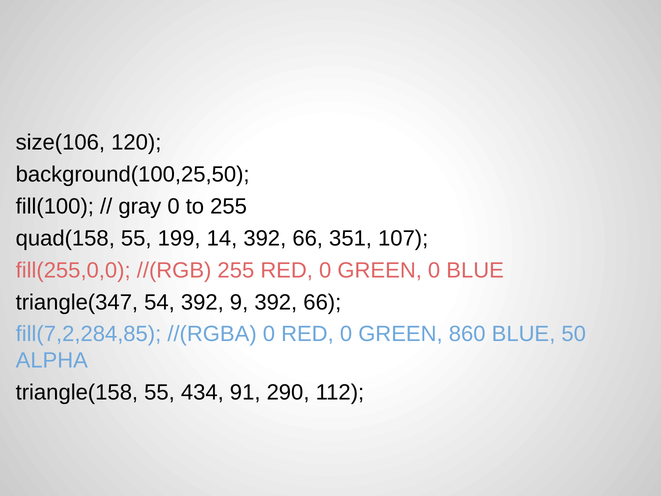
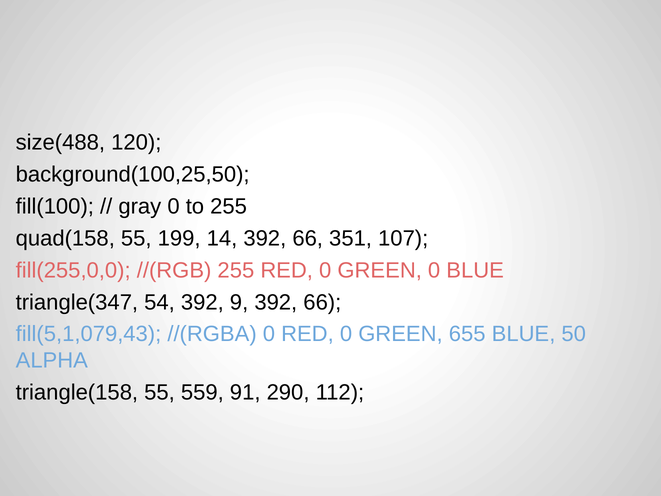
size(106: size(106 -> size(488 (60, 142)
fill(7,2,284,85: fill(7,2,284,85 -> fill(5,1,079,43 (89, 334)
860: 860 -> 655 (467, 334)
434: 434 -> 559 (202, 392)
